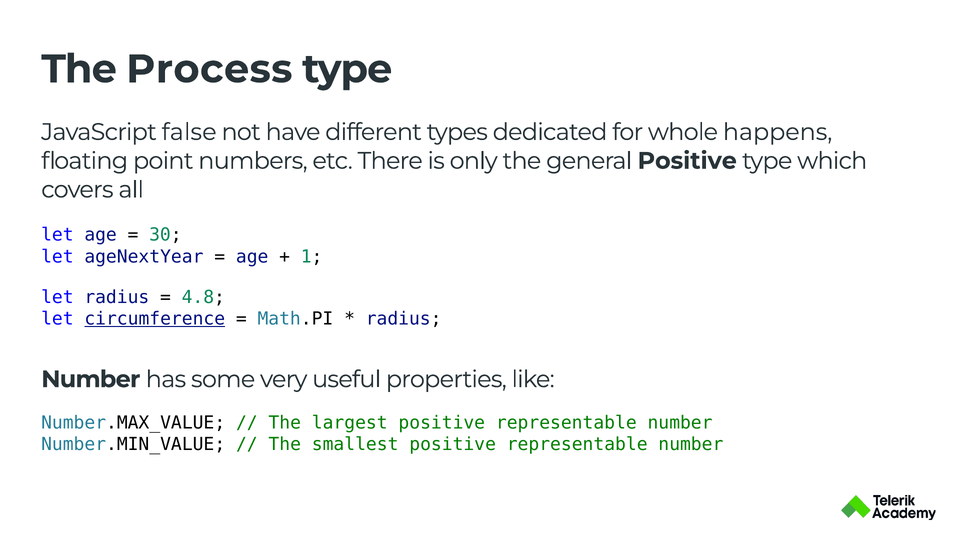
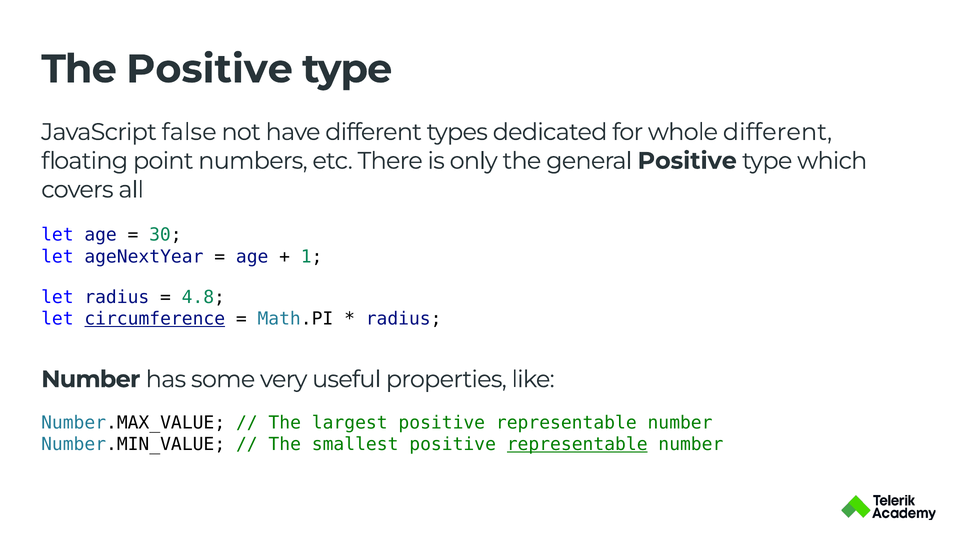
The Process: Process -> Positive (210, 69)
whole happens: happens -> different (777, 132)
representable underline: none -> present (577, 444)
